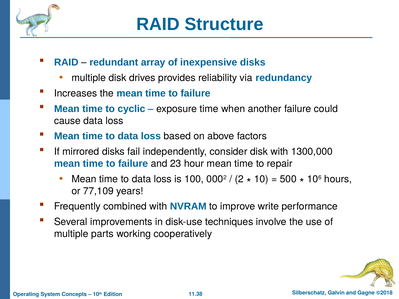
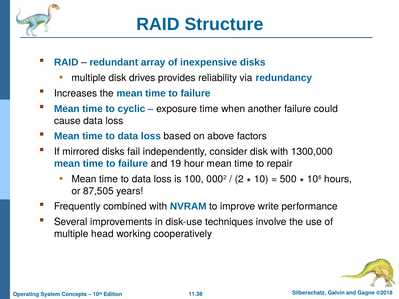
23: 23 -> 19 (176, 164)
77,109: 77,109 -> 87,505 (98, 191)
parts: parts -> head (102, 234)
